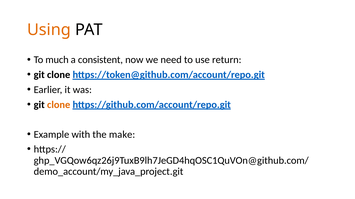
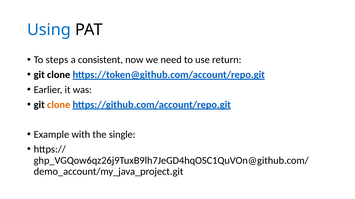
Using colour: orange -> blue (49, 30)
much: much -> steps (57, 60)
make: make -> single (122, 135)
